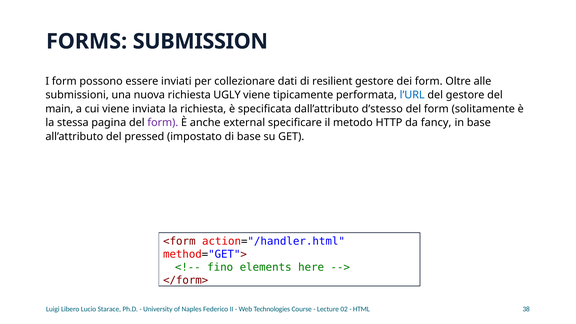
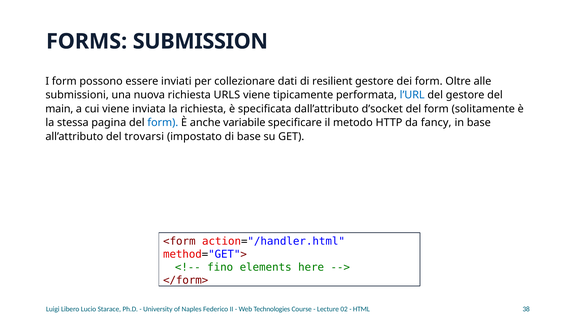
UGLY: UGLY -> URLS (227, 95)
d’stesso: d’stesso -> d’socket (382, 109)
form colour: purple -> blue (163, 123)
external: external -> variabile (244, 123)
pressed: pressed -> trovarsi (144, 137)
